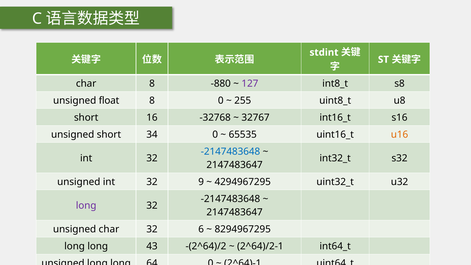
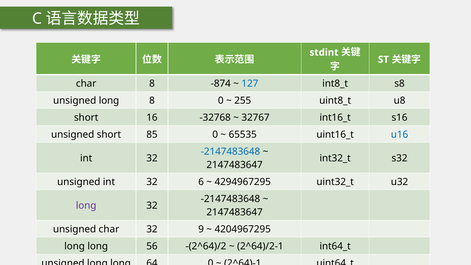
-880: -880 -> -874 (221, 84)
127 colour: purple -> blue (250, 84)
float: float -> long (109, 101)
34: 34 -> 85 (152, 134)
u16 colour: orange -> blue (400, 134)
9: 9 -> 6 (201, 182)
6: 6 -> 9 (201, 229)
8294967295: 8294967295 -> 4204967295 (243, 229)
43: 43 -> 56 (152, 246)
